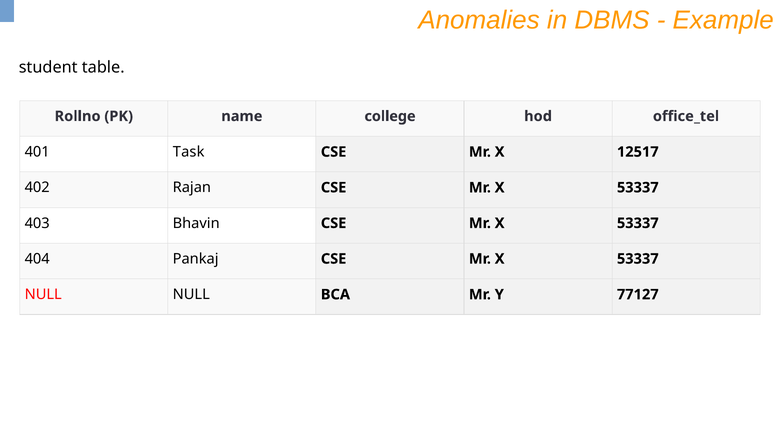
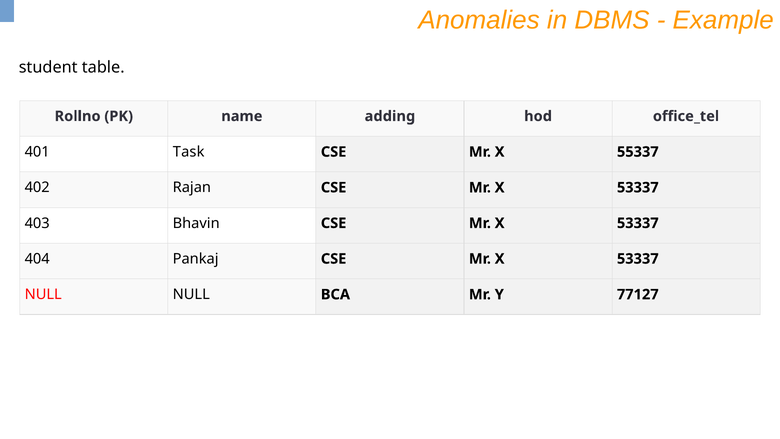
college: college -> adding (390, 116)
12517: 12517 -> 55337 (638, 152)
